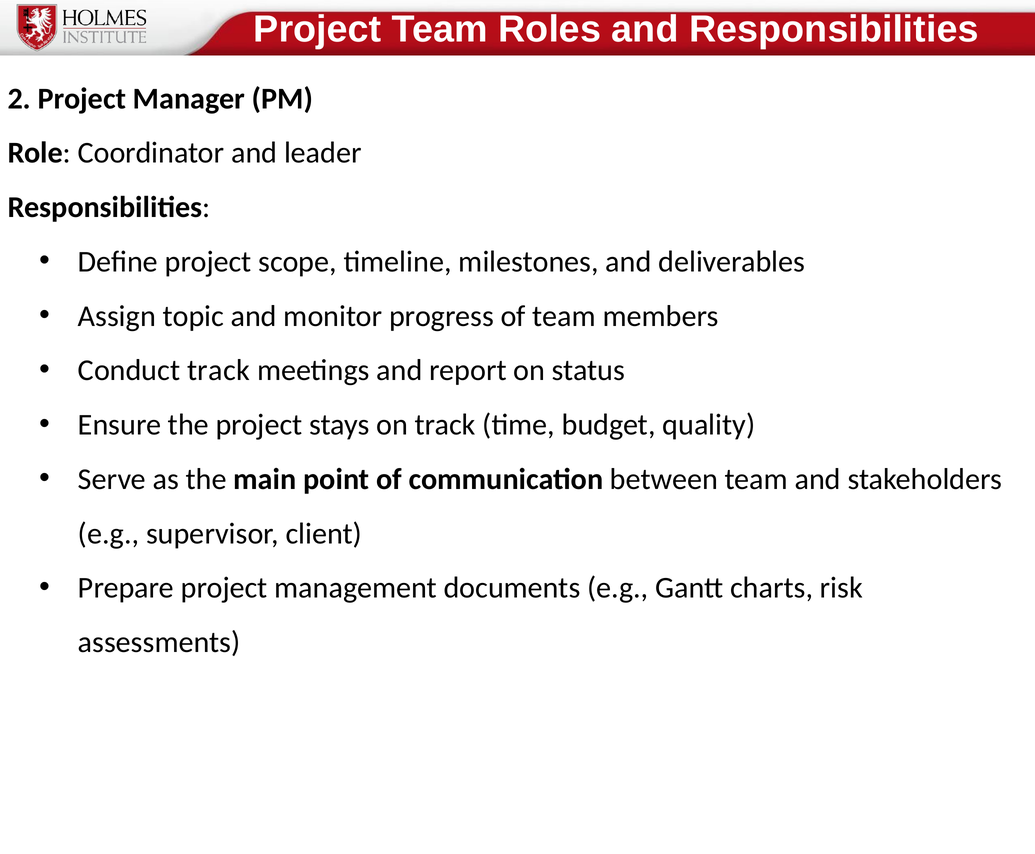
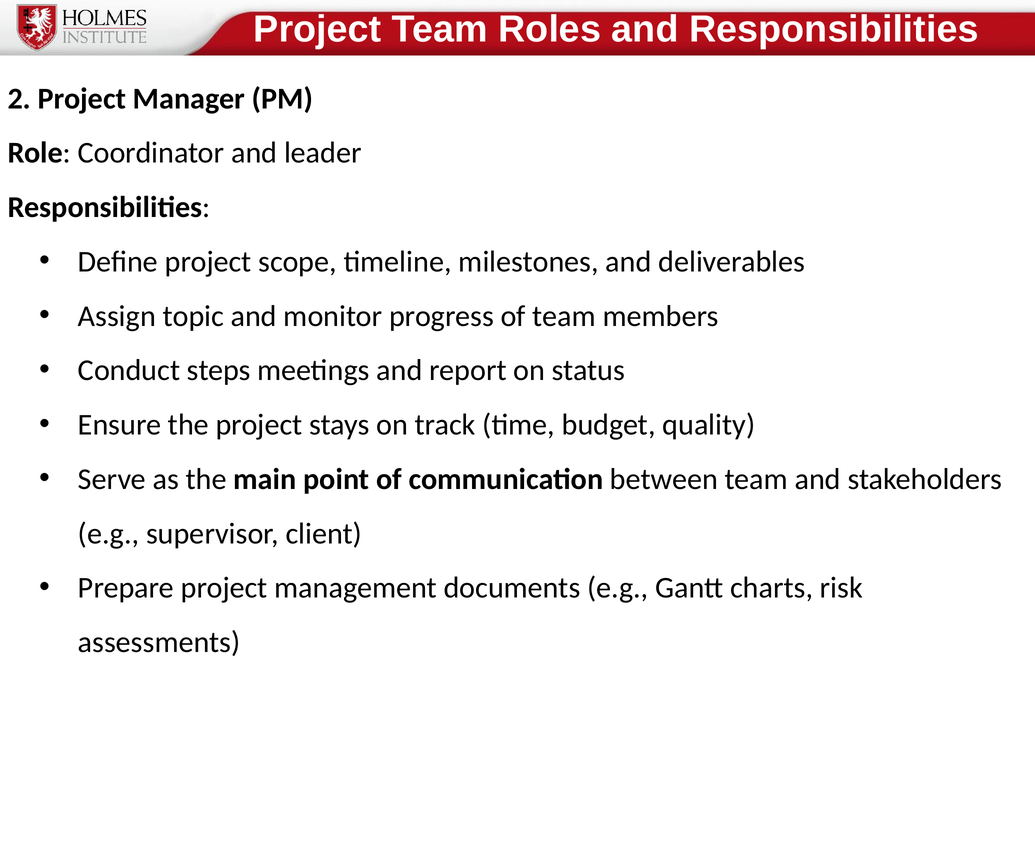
Conduct track: track -> steps (219, 370)
